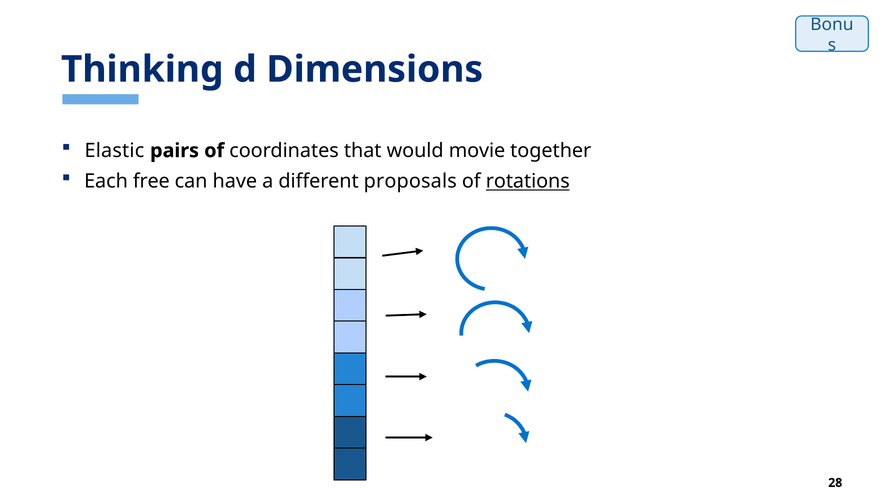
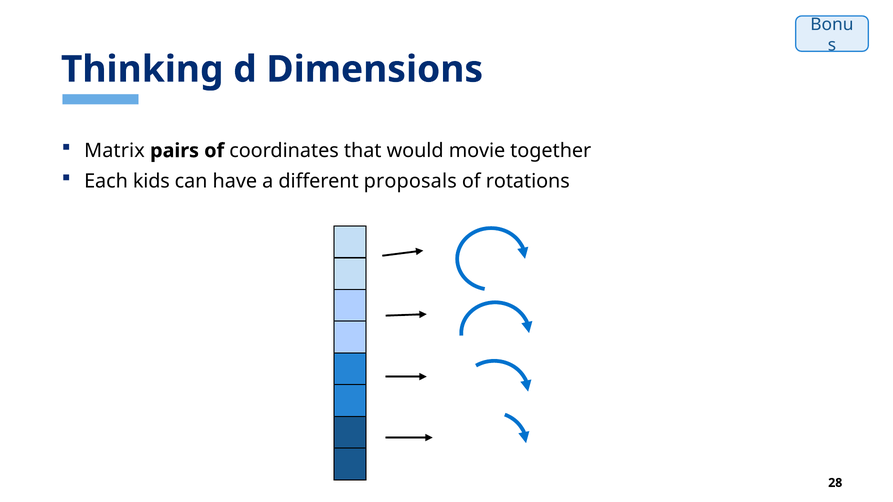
Elastic: Elastic -> Matrix (114, 151)
free: free -> kids (151, 182)
rotations underline: present -> none (528, 182)
